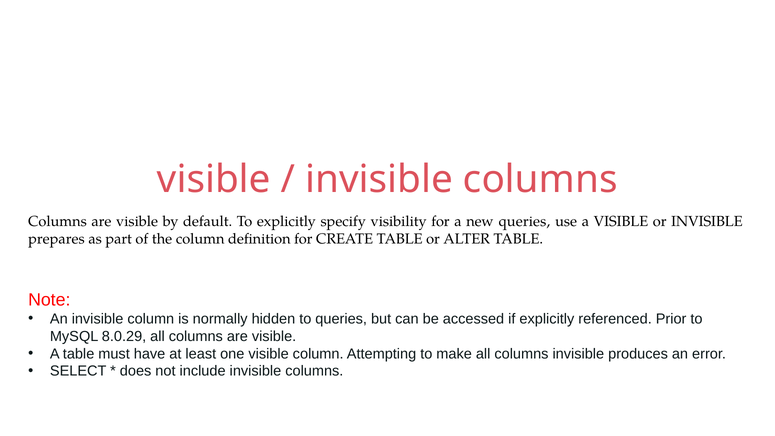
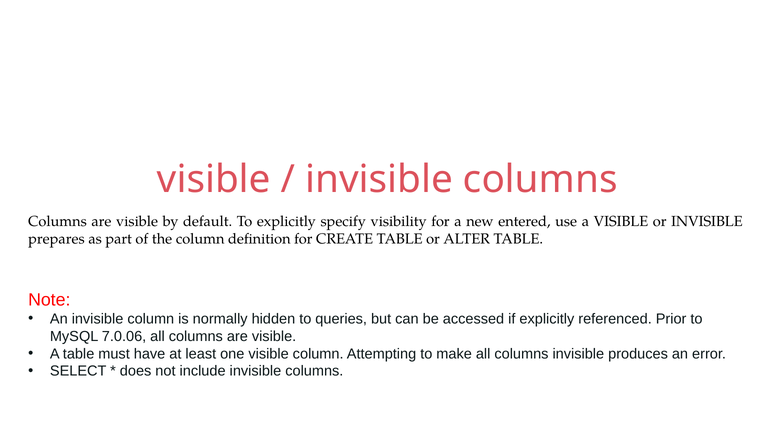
new queries: queries -> entered (524, 221)
8.0.29: 8.0.29 -> 7.0.06 (124, 336)
